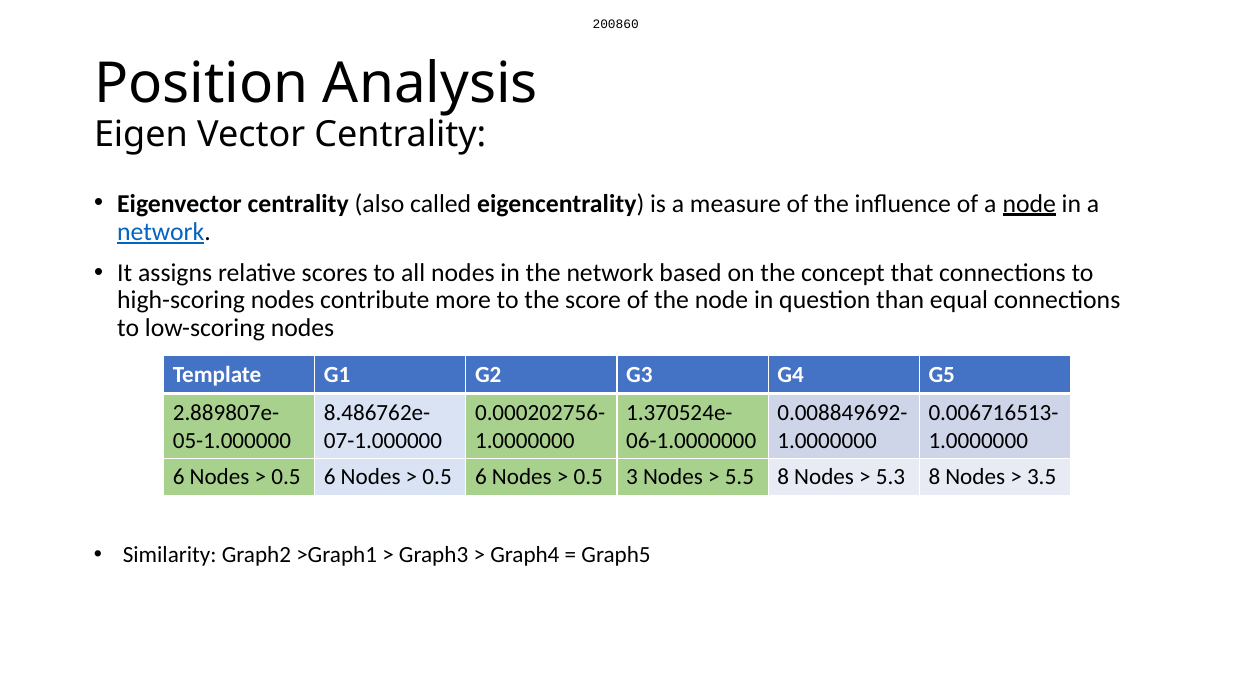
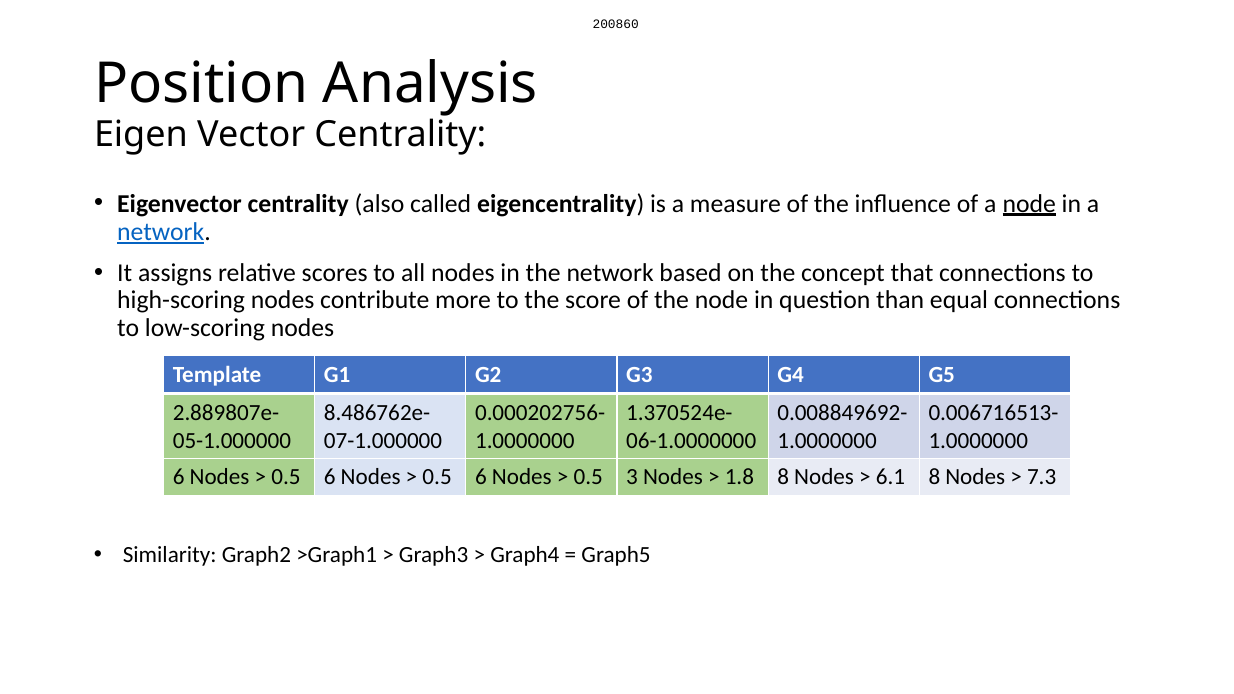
5.5: 5.5 -> 1.8 (739, 477)
5.3: 5.3 -> 6.1 (891, 477)
3.5: 3.5 -> 7.3 (1042, 477)
